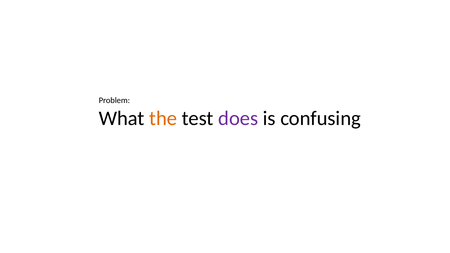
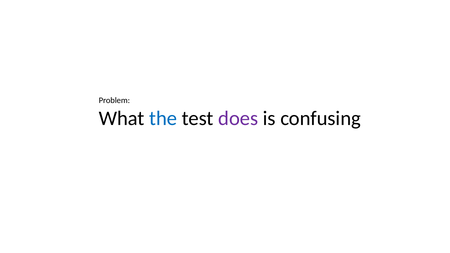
the colour: orange -> blue (163, 119)
